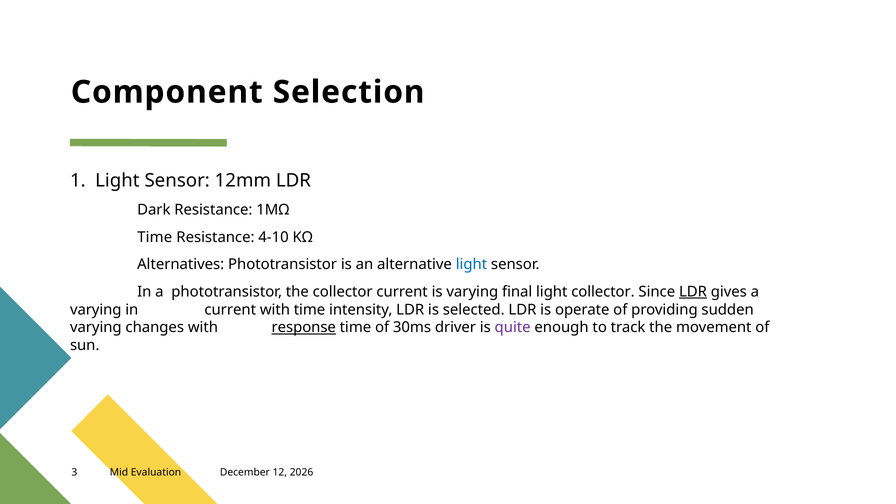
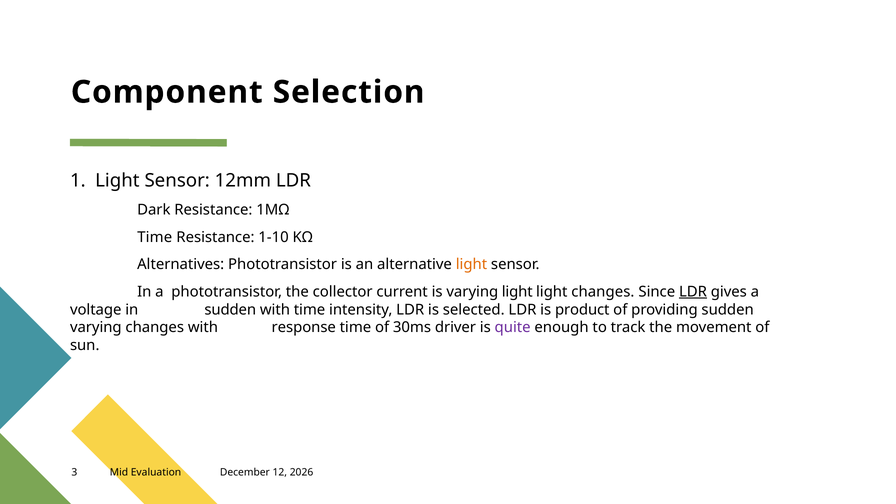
4-10: 4-10 -> 1-10 (274, 237)
light colour: blue -> orange (471, 264)
varying final: final -> light (517, 292)
light collector: collector -> changes (603, 292)
varying: varying -> voltage (96, 310)
in current: current -> sudden (230, 310)
operate: operate -> product (582, 310)
response underline: present -> none (304, 328)
